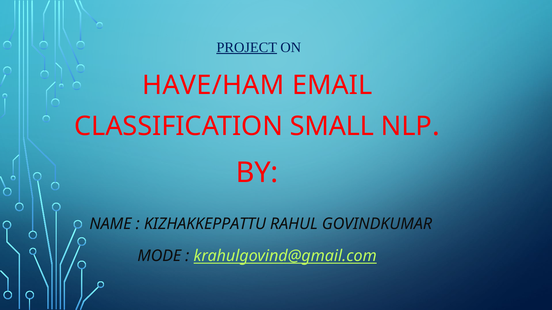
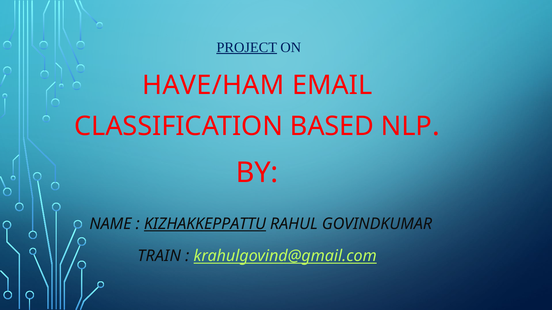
SMALL: SMALL -> BASED (332, 126)
KIZHAKKEPPATTU underline: none -> present (205, 224)
MODE: MODE -> TRAIN (159, 256)
